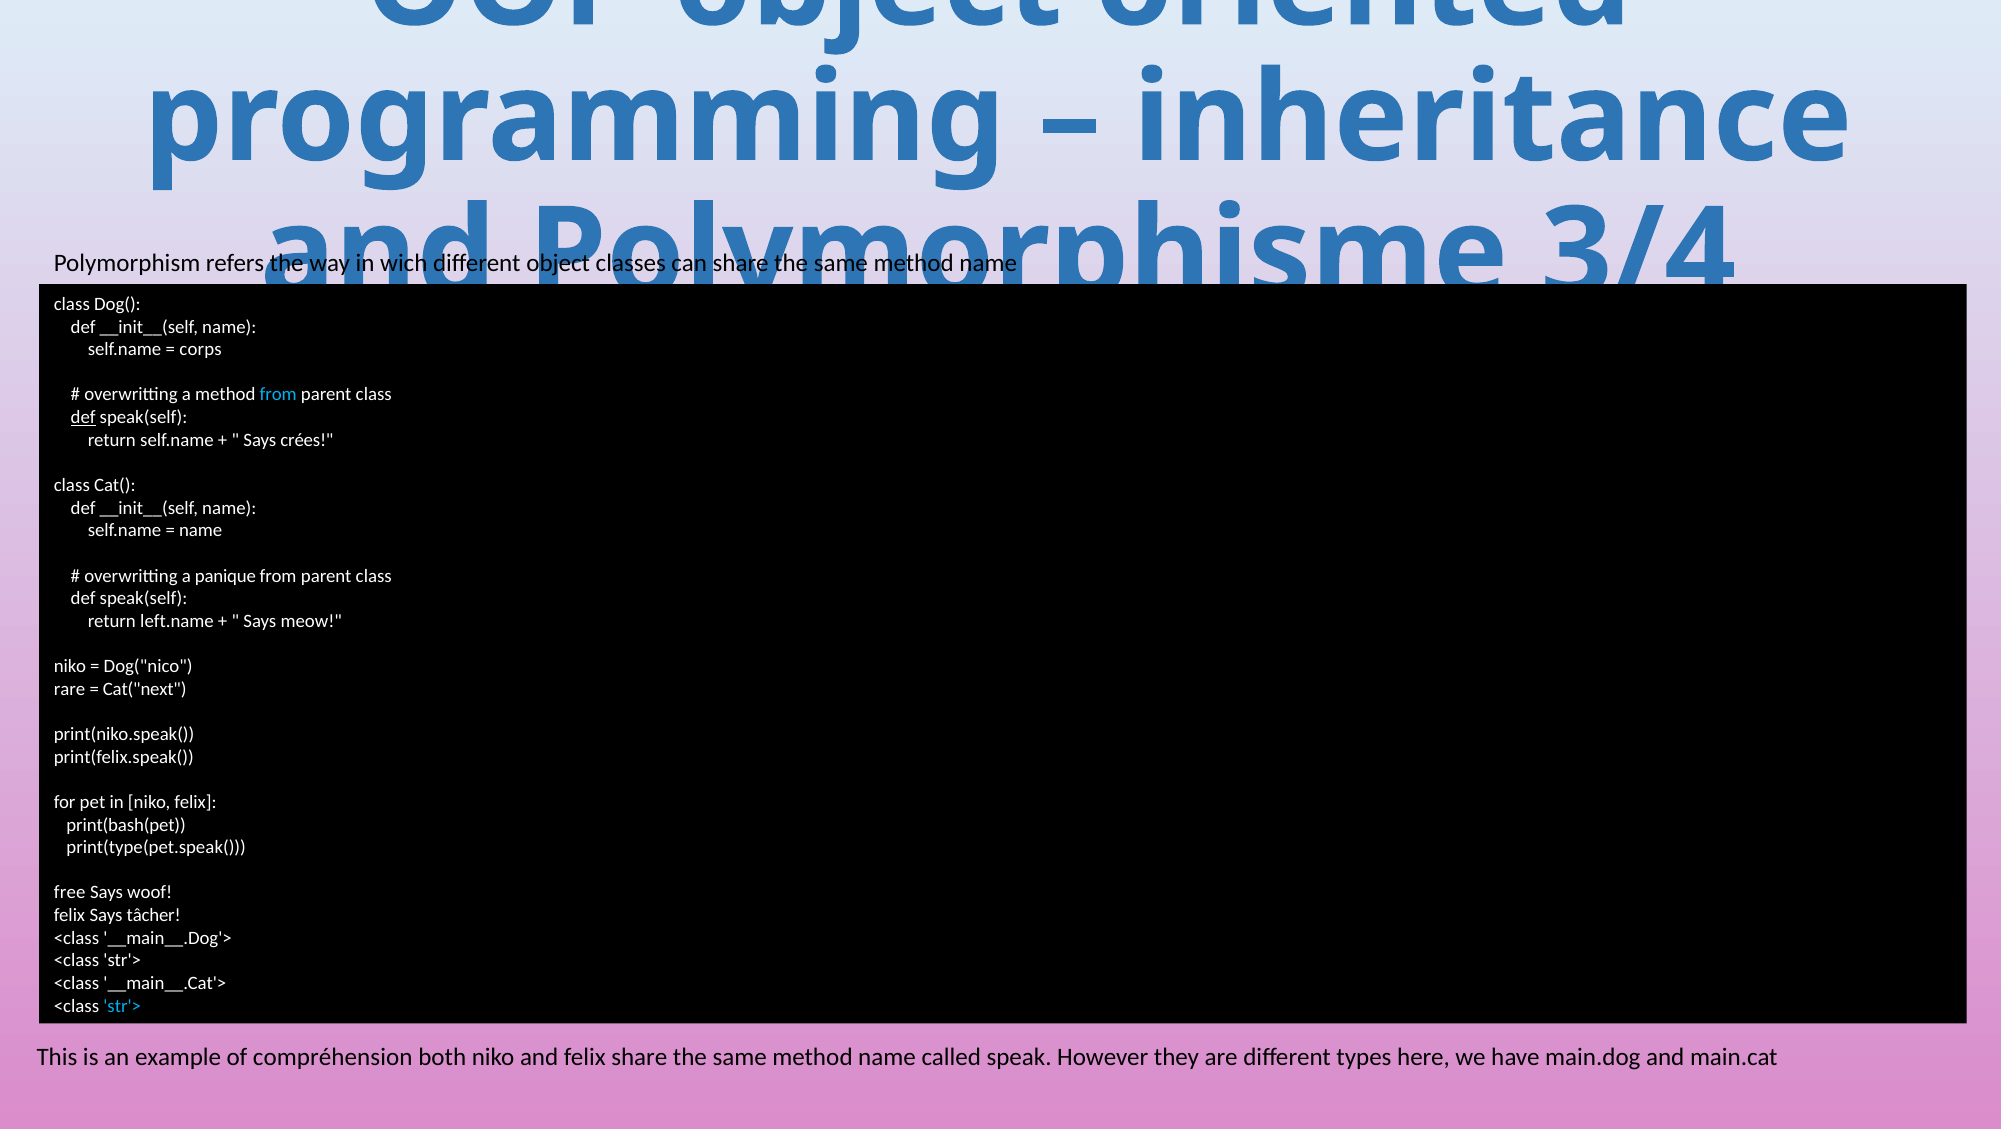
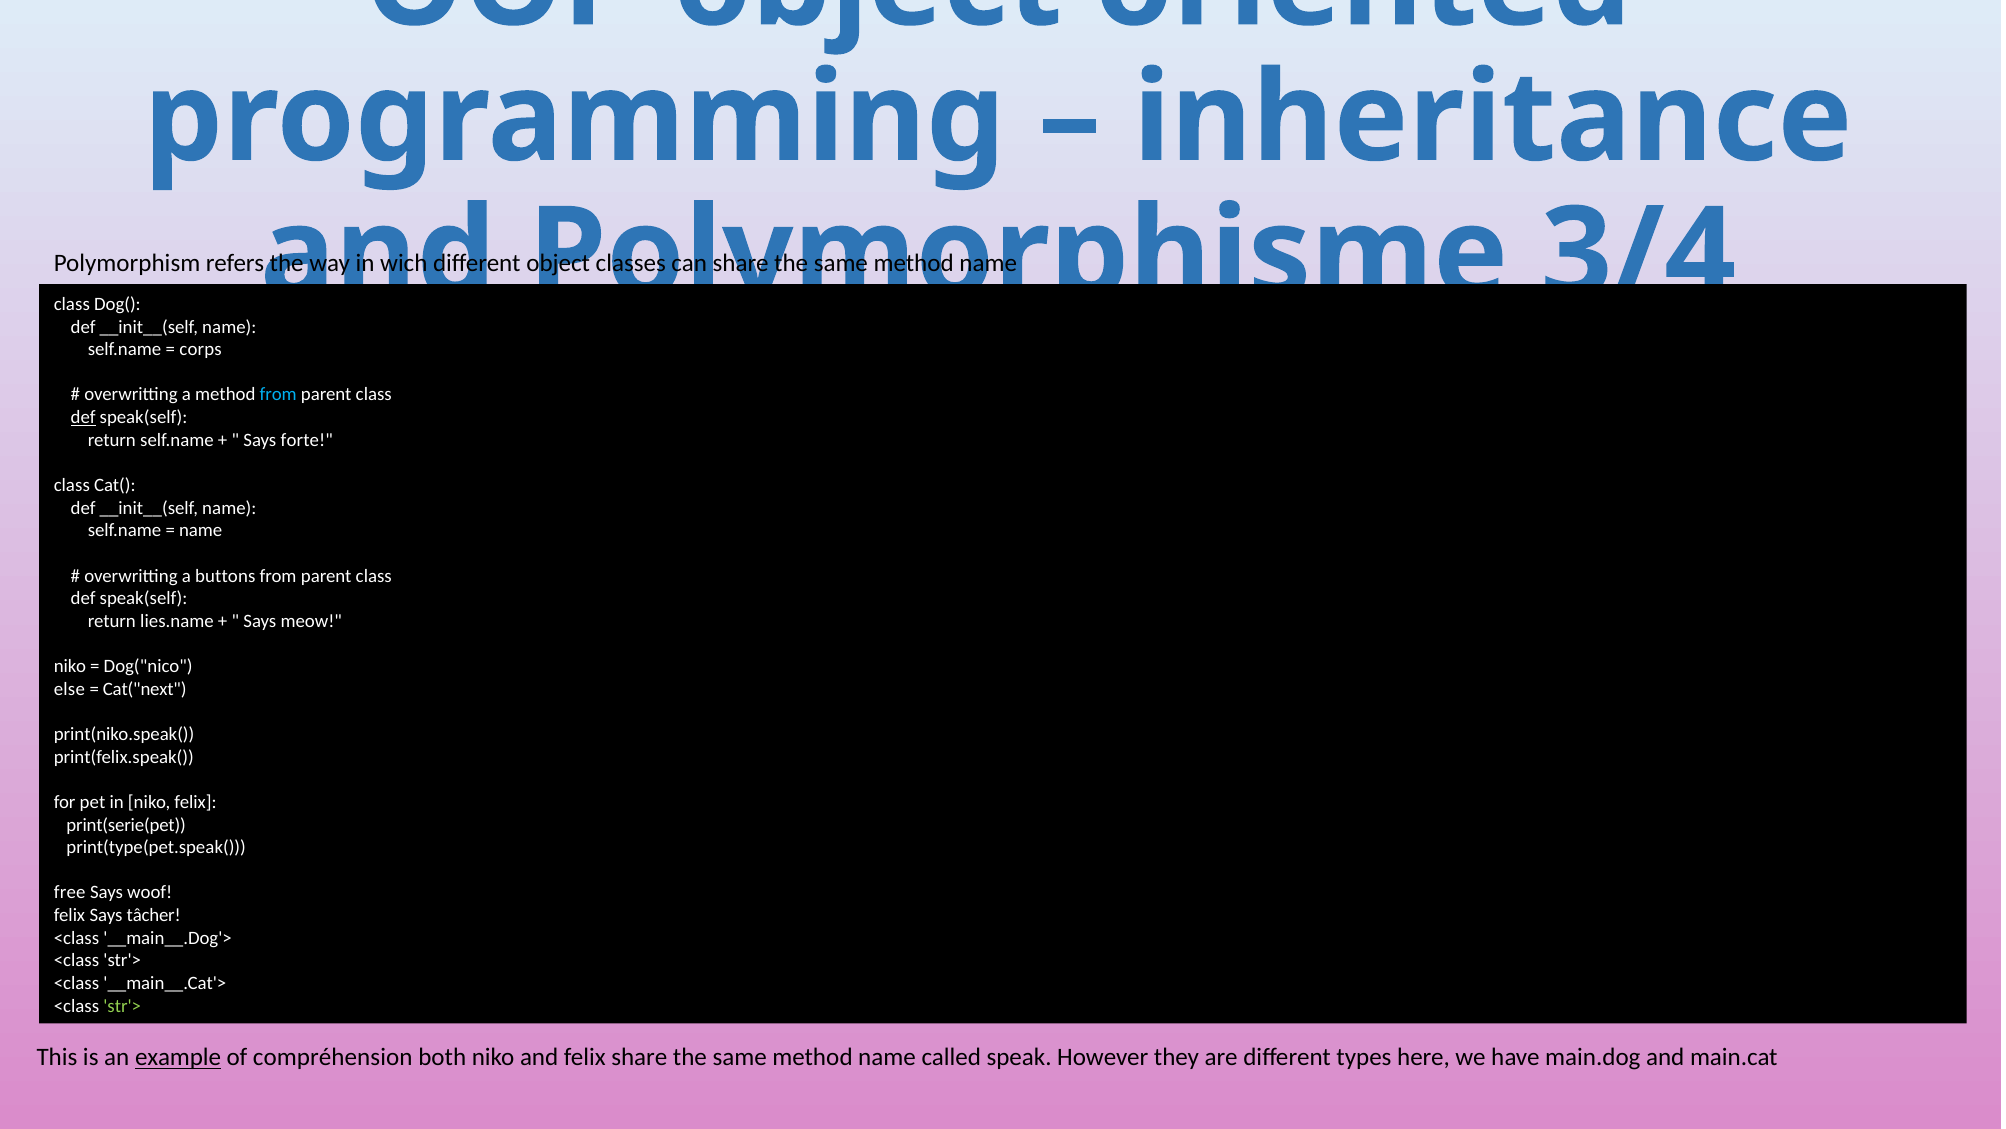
crées: crées -> forte (307, 440)
panique: panique -> buttons (225, 575)
left.name: left.name -> lies.name (177, 621)
rare: rare -> else (69, 689)
print(bash(pet: print(bash(pet -> print(serie(pet (126, 824)
str'> colour: light blue -> light green (122, 1005)
example underline: none -> present (178, 1057)
